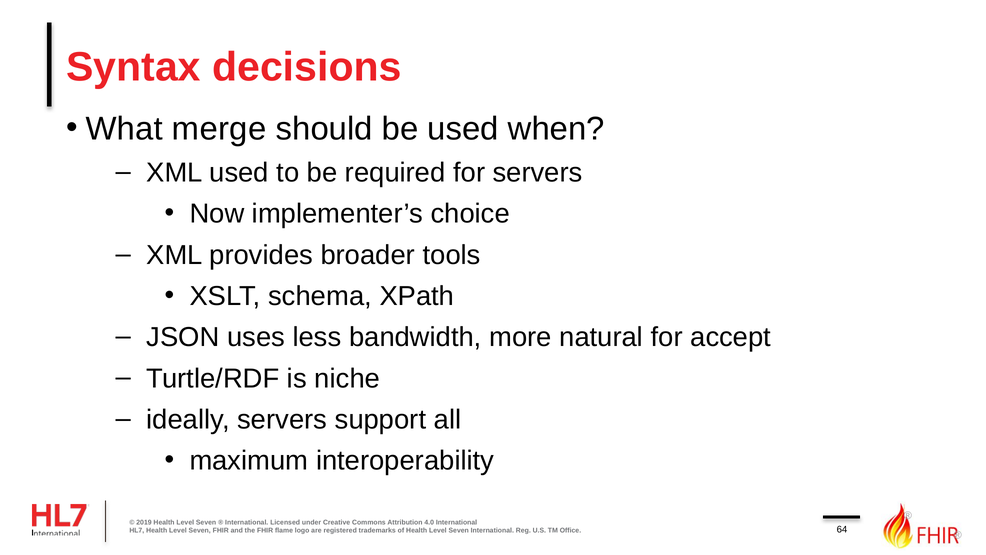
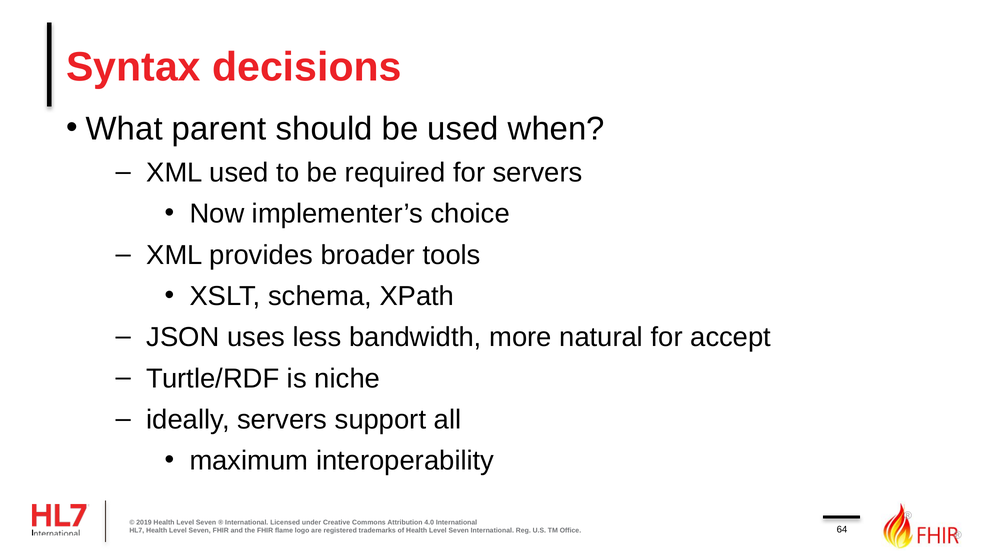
merge: merge -> parent (219, 129)
